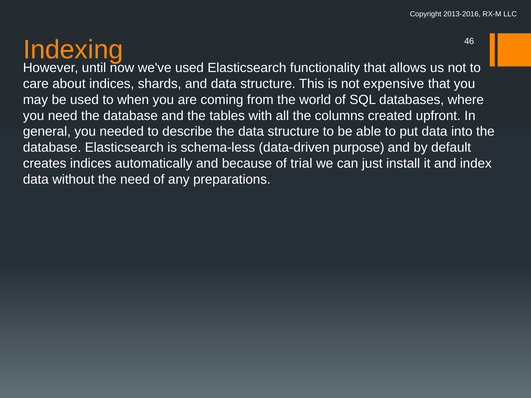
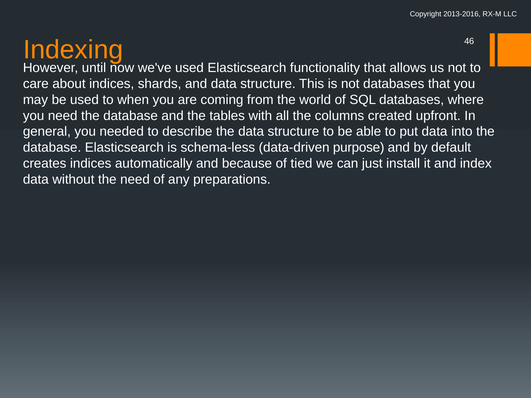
not expensive: expensive -> databases (394, 84)
trial: trial -> tied (301, 163)
